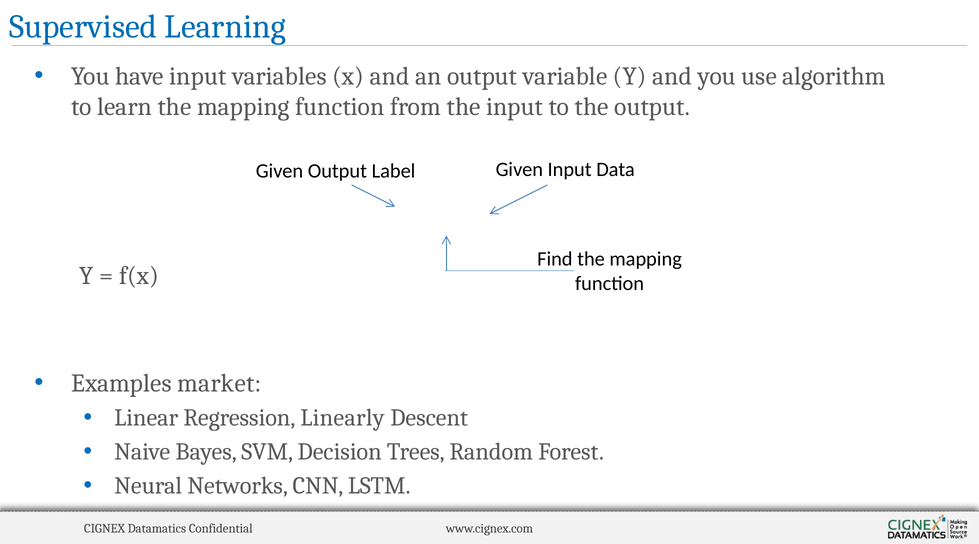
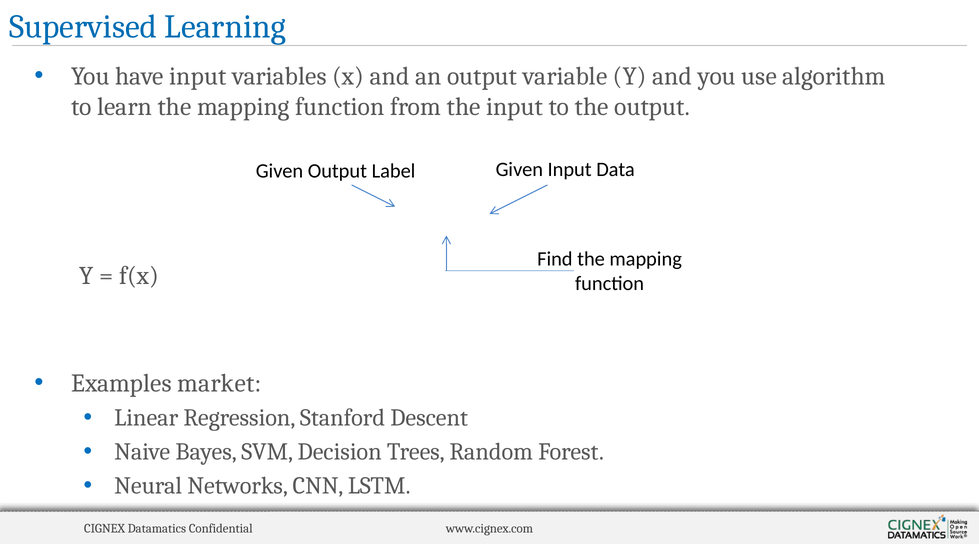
Linearly: Linearly -> Stanford (343, 418)
